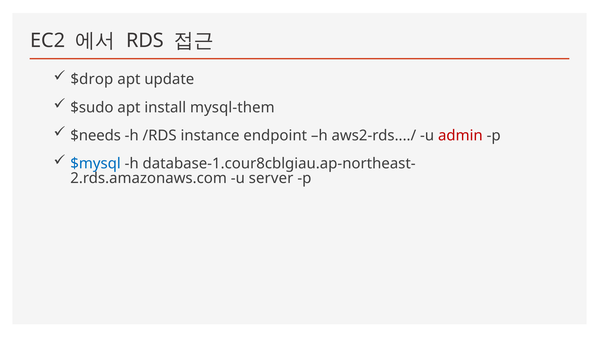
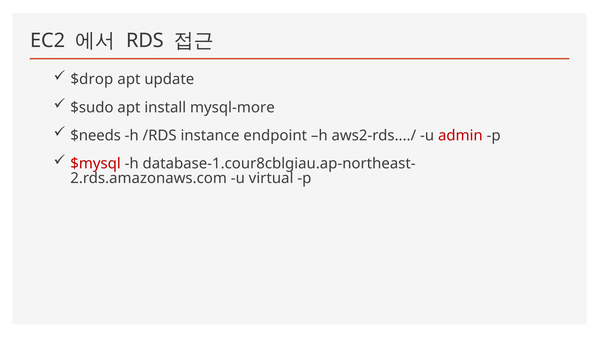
mysql-them: mysql-them -> mysql-more (232, 107)
$mysql colour: blue -> red (96, 164)
server: server -> virtual (271, 178)
